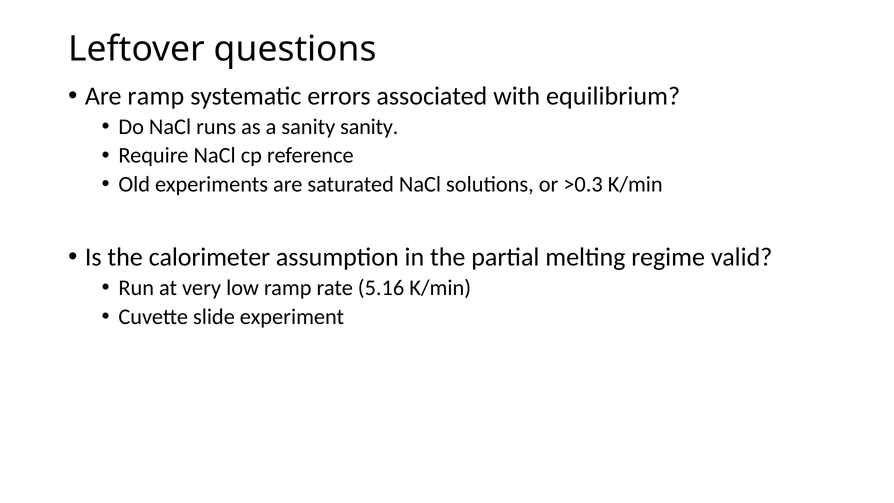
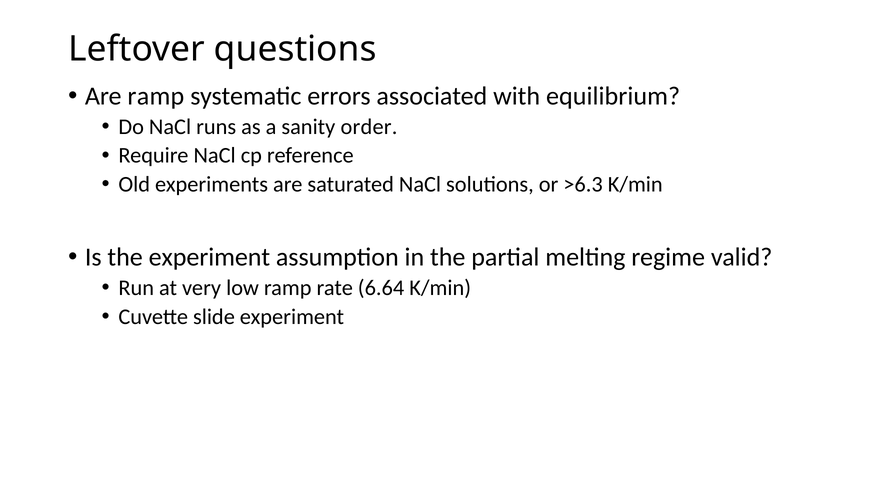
sanity sanity: sanity -> order (369, 127)
>0.3: >0.3 -> >6.3 (583, 184)
the calorimeter: calorimeter -> experiment (209, 257)
5.16: 5.16 -> 6.64 (381, 288)
